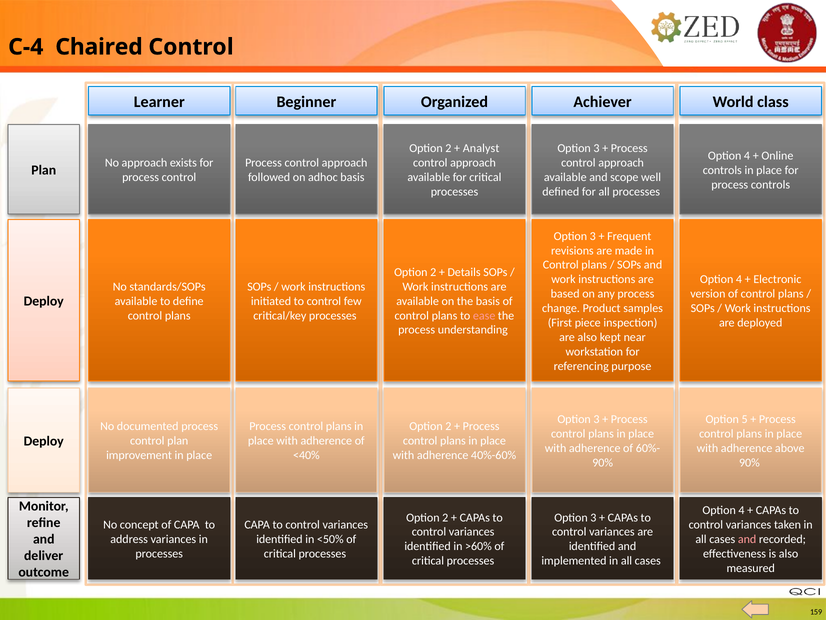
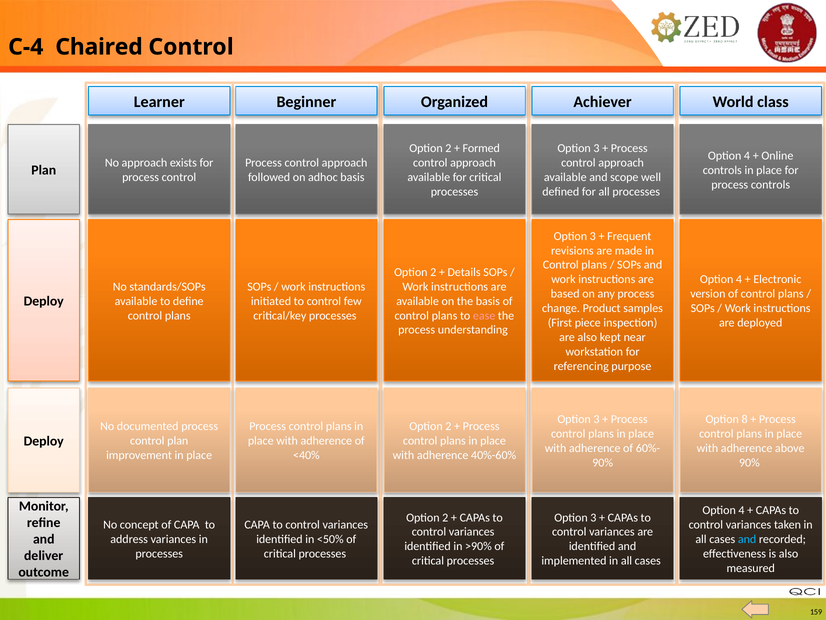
Analyst: Analyst -> Formed (481, 148)
5: 5 -> 8 (745, 419)
and colour: pink -> light blue (747, 539)
>60%: >60% -> >90% (478, 546)
